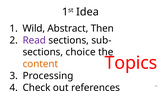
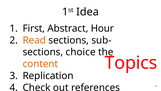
Wild: Wild -> First (34, 28)
Then: Then -> Hour (102, 28)
Read colour: purple -> orange (34, 40)
Processing: Processing -> Replication (48, 75)
